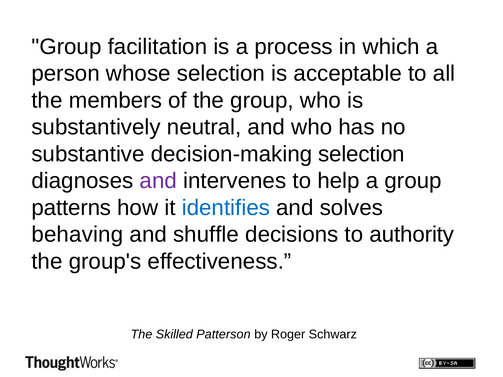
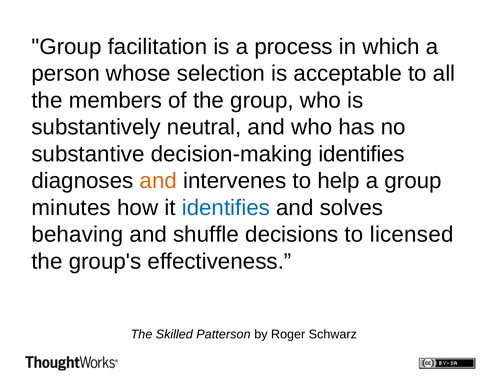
decision-making selection: selection -> identifies (362, 154)
and colour: purple -> orange (158, 181)
patterns: patterns -> minutes (71, 208)
authority: authority -> licensed (412, 235)
